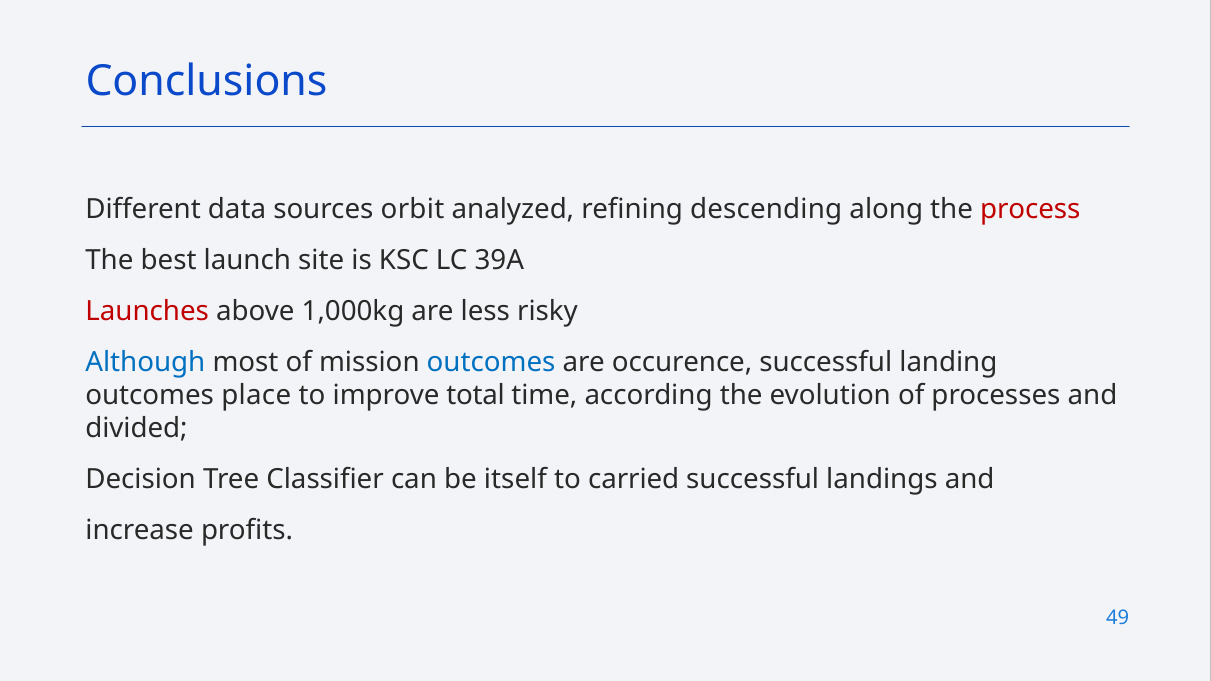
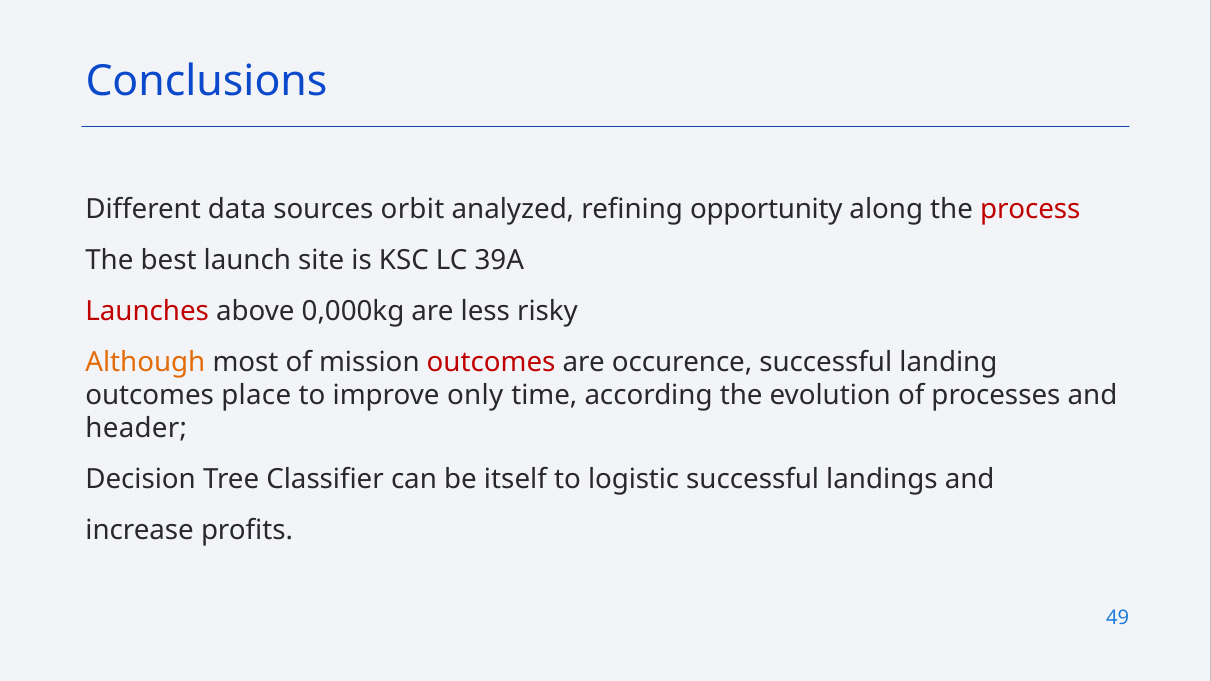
descending: descending -> opportunity (766, 209)
1,000kg: 1,000kg -> 0,000kg (353, 311)
Although colour: blue -> orange (145, 362)
outcomes colour: blue -> red (491, 362)
total: total -> only (475, 395)
divided: divided -> header (136, 429)
carried: carried -> logistic (634, 479)
